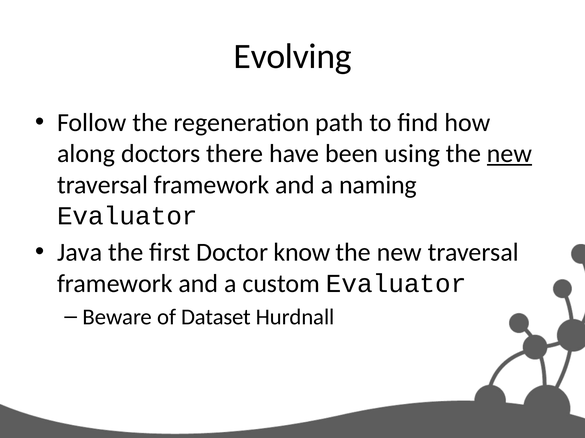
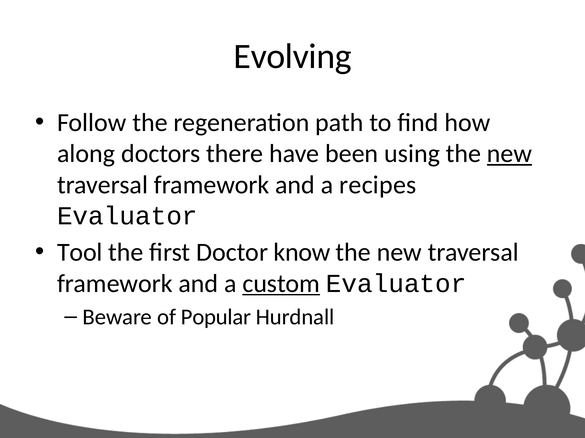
naming: naming -> recipes (378, 185)
Java: Java -> Tool (80, 253)
custom underline: none -> present (281, 284)
Dataset: Dataset -> Popular (216, 318)
